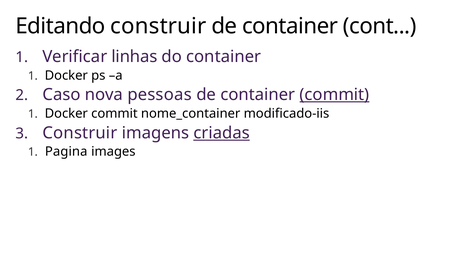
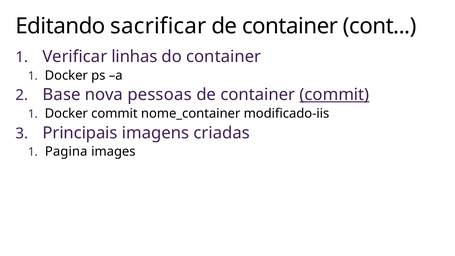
Editando construir: construir -> sacrificar (158, 26)
Caso: Caso -> Base (62, 95)
Construir: Construir -> Principais (80, 133)
criadas underline: present -> none (222, 133)
